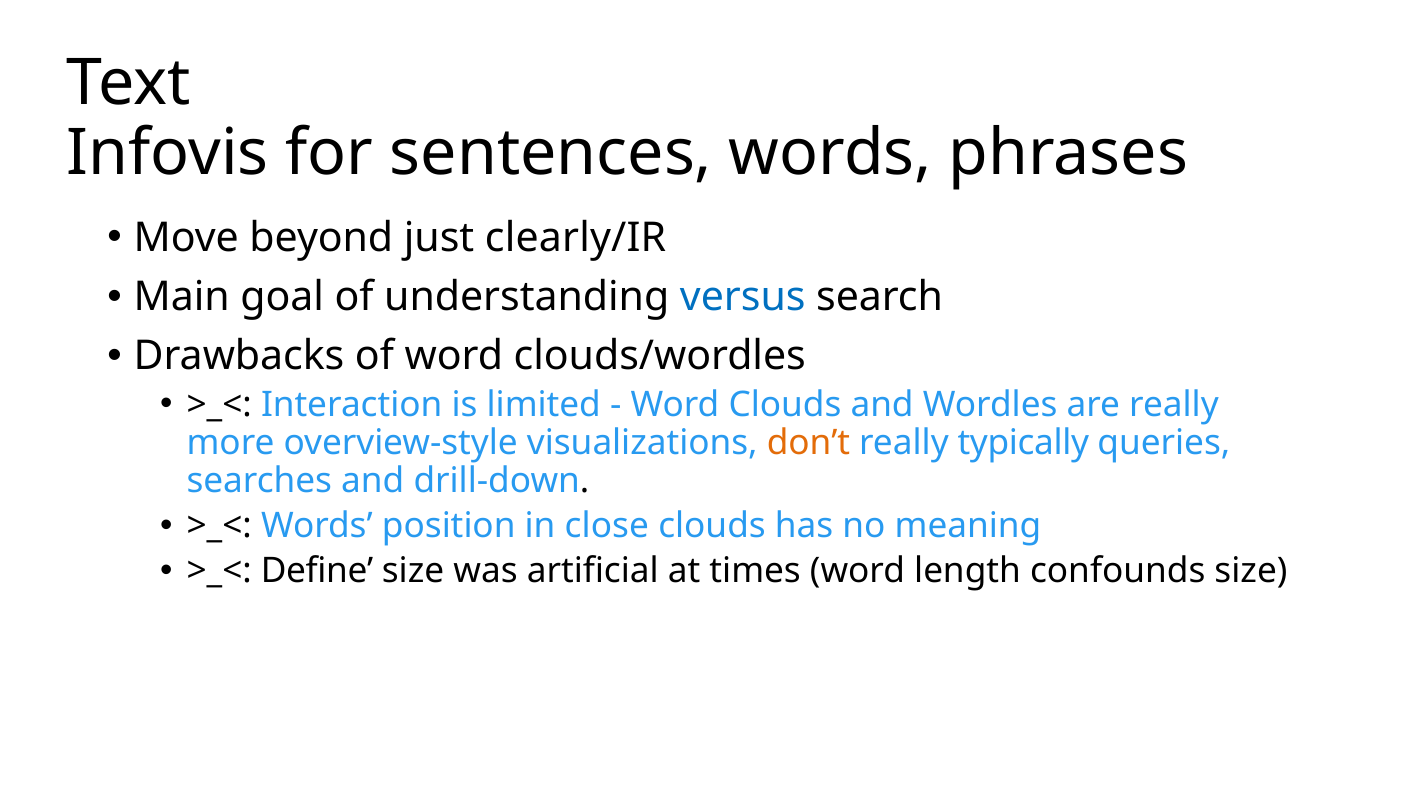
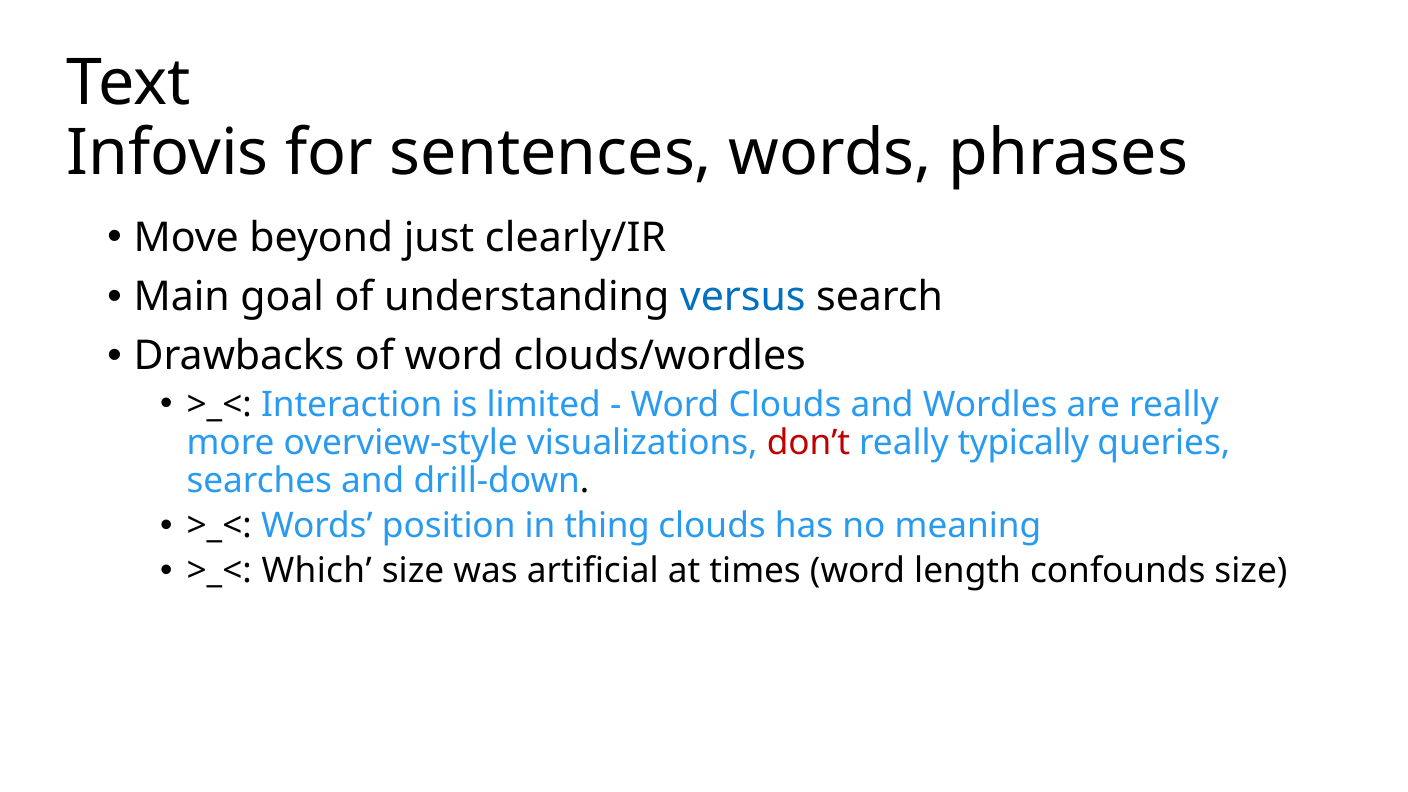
don’t colour: orange -> red (808, 443)
close: close -> thing (607, 526)
Define: Define -> Which (317, 571)
